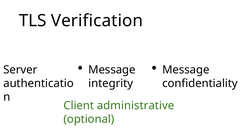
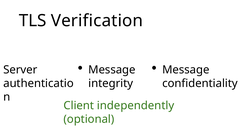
administrative: administrative -> independently (136, 106)
